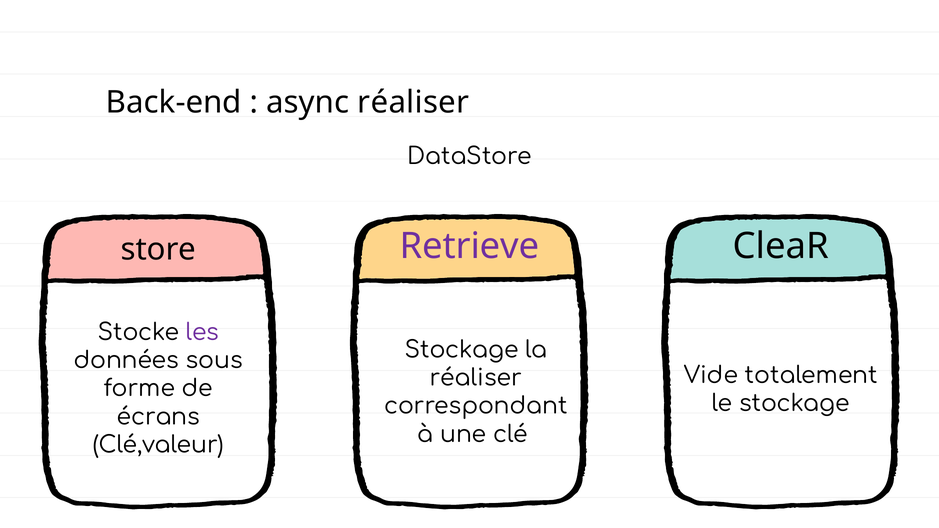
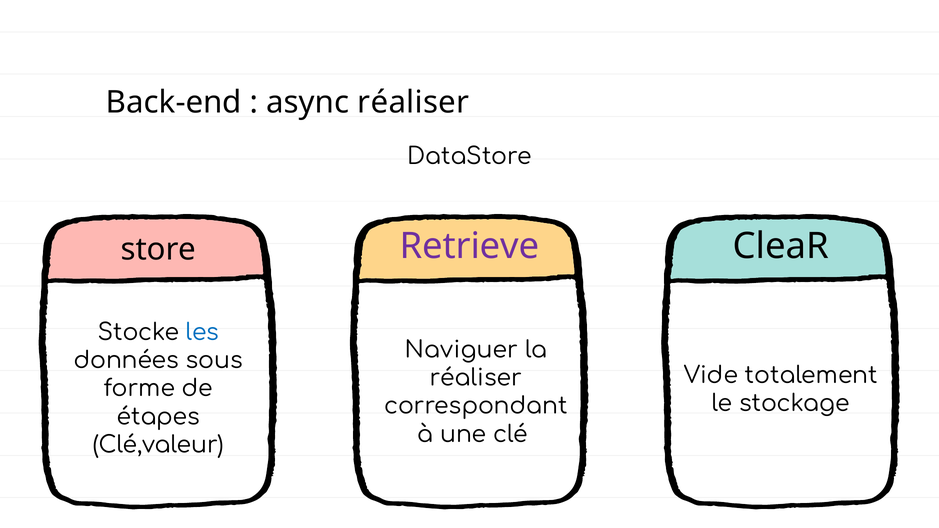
les colour: purple -> blue (202, 332)
Stockage: Stockage -> Naviguer (461, 350)
écrans: écrans -> étapes (158, 417)
